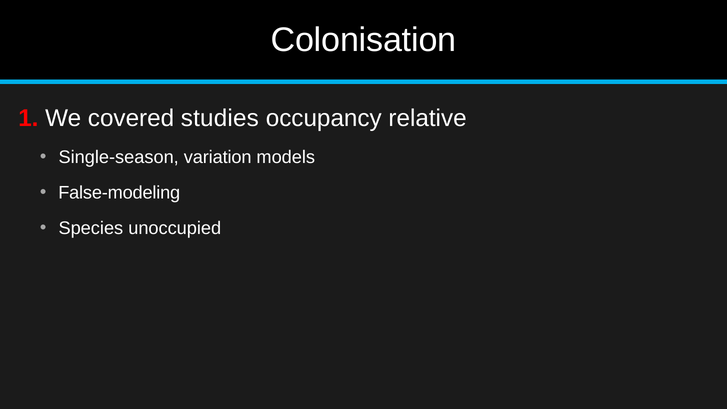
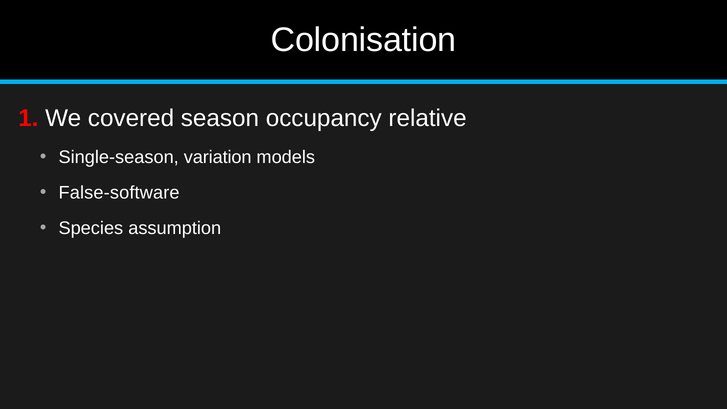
studies: studies -> season (220, 118)
False-modeling: False-modeling -> False-software (119, 193)
unoccupied: unoccupied -> assumption (175, 228)
